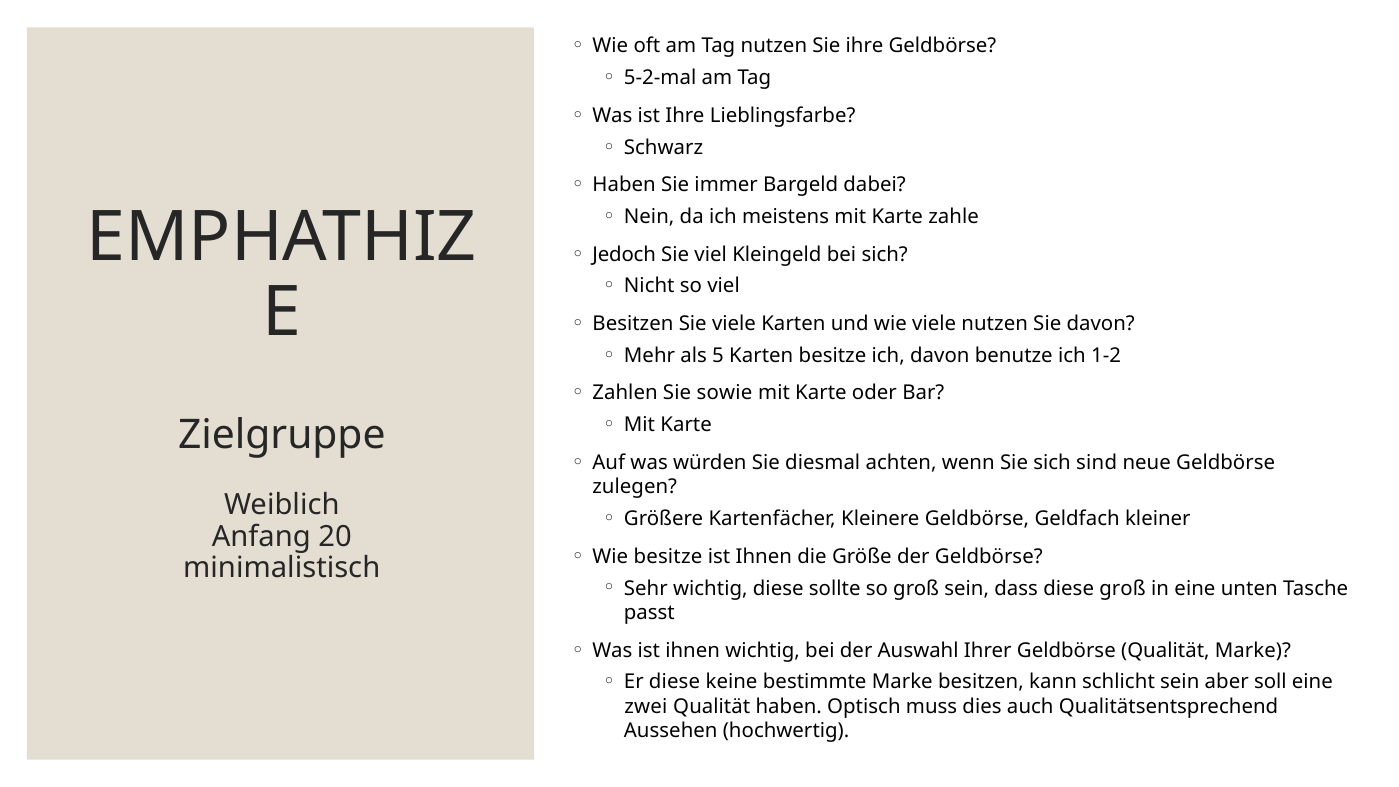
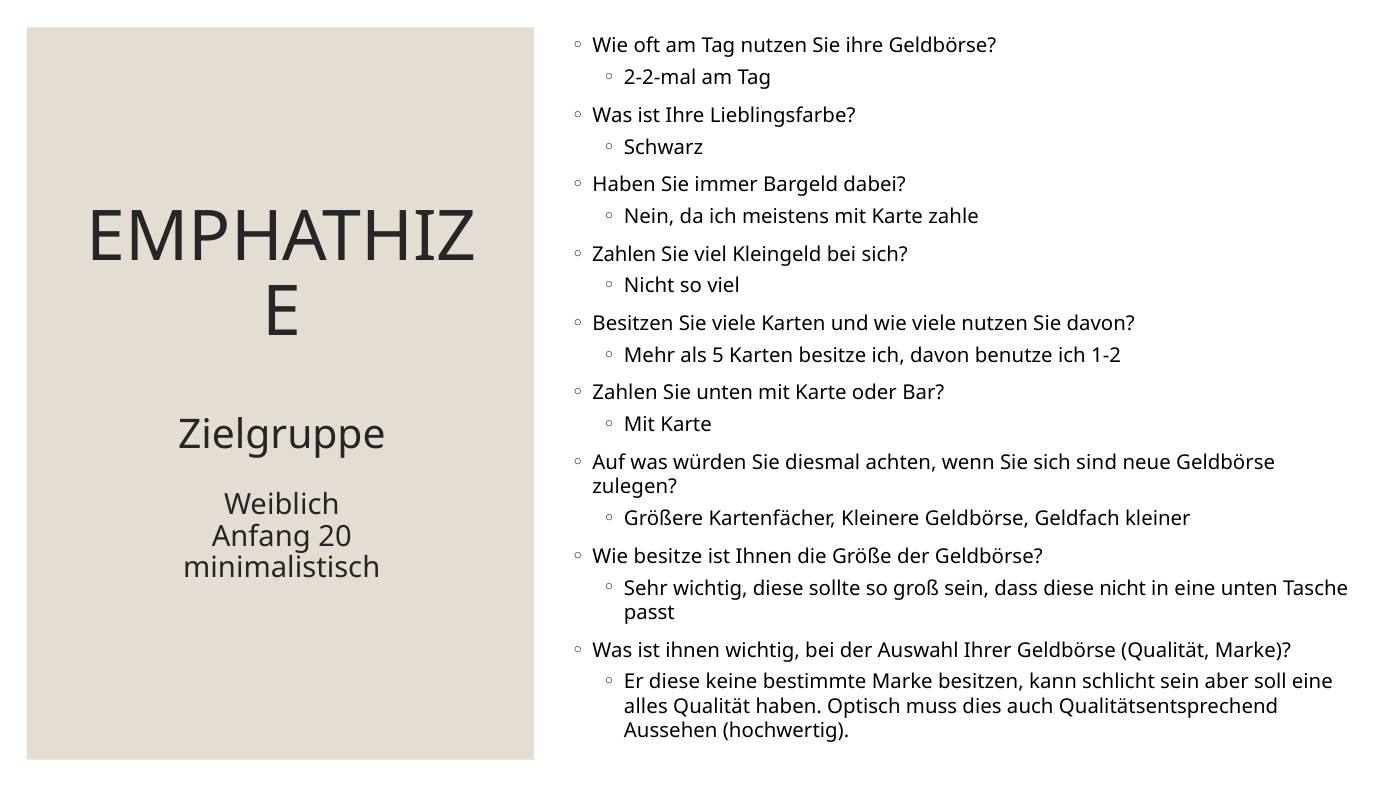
5-2-mal: 5-2-mal -> 2-2-mal (660, 78)
Jedoch: Jedoch -> Zahlen (624, 254)
Sie sowie: sowie -> unten (725, 393)
diese groß: groß -> nicht (1123, 588)
zwei: zwei -> alles (646, 707)
